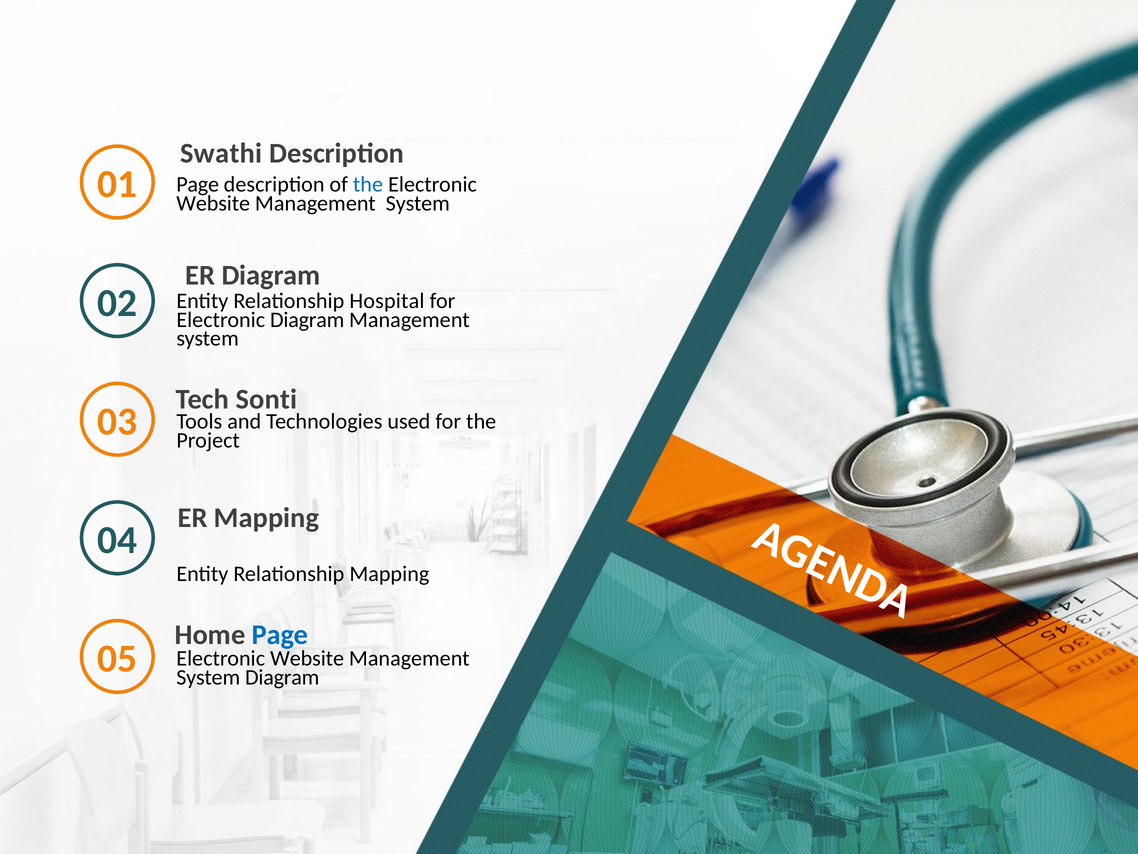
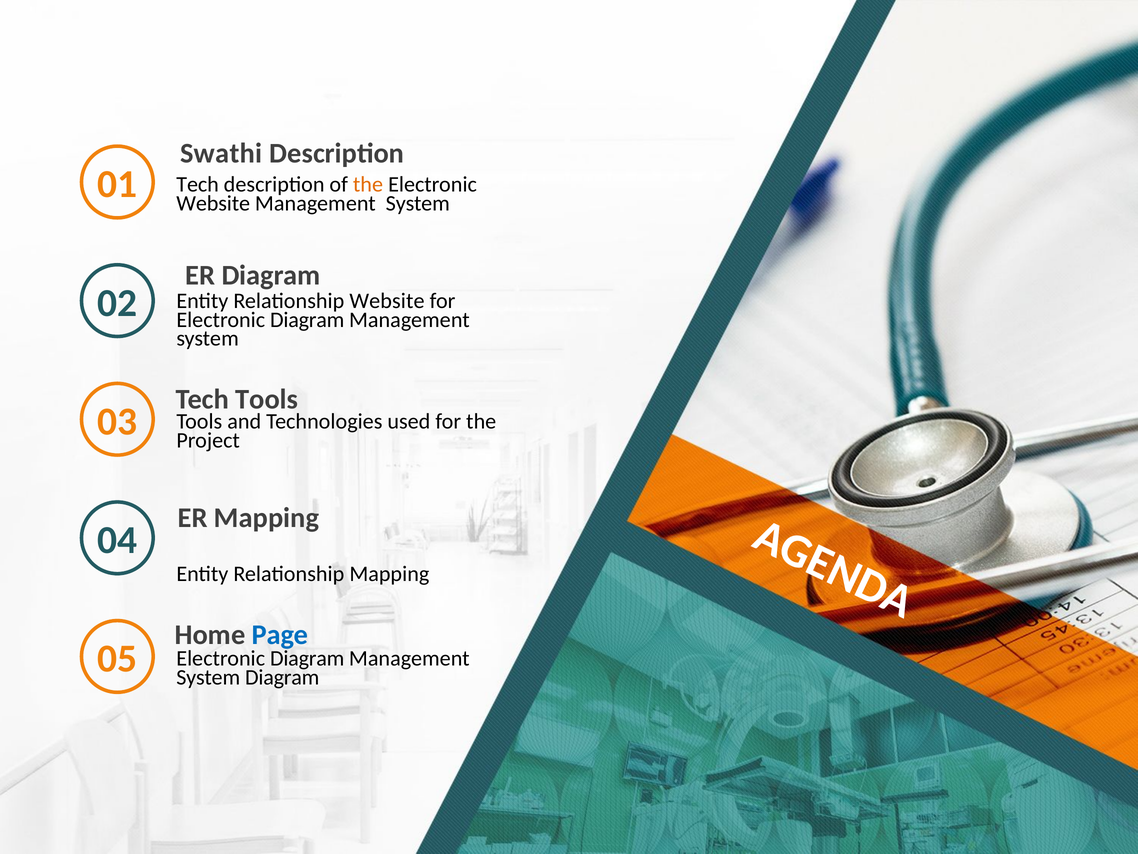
Page: Page -> Tech (198, 184)
the colour: blue -> orange (368, 184)
Relationship Hospital: Hospital -> Website (387, 301)
Tech Sonti: Sonti -> Tools (267, 399)
Website: Website -> Diagram (307, 658)
